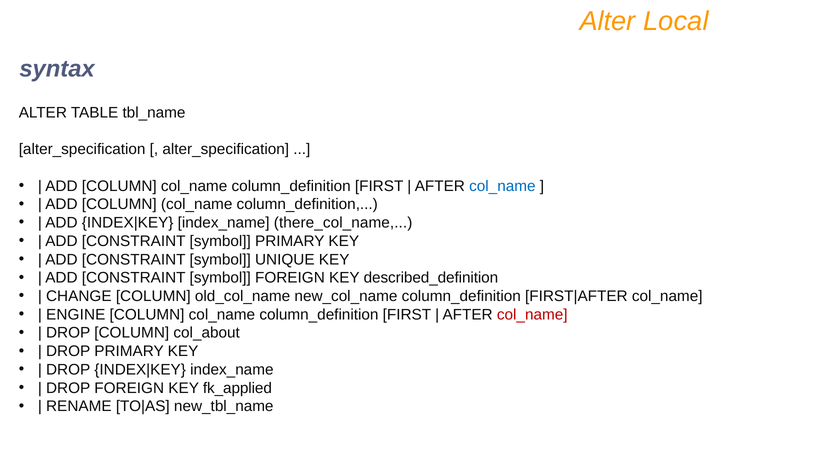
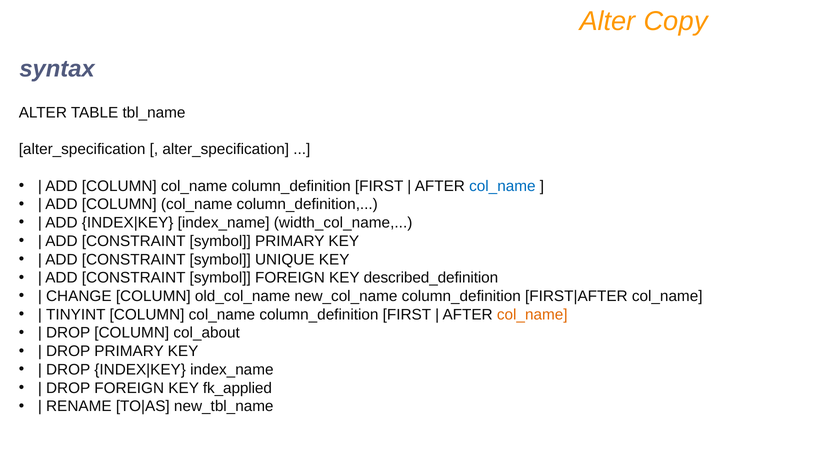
Local: Local -> Copy (676, 21)
there_col_name: there_col_name -> width_col_name (343, 223)
ENGINE: ENGINE -> TINYINT (76, 315)
col_name colour: red -> orange (532, 315)
